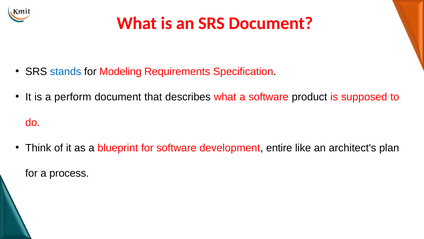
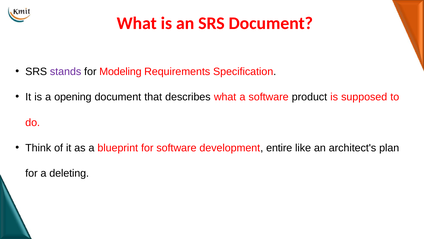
stands colour: blue -> purple (66, 71)
perform: perform -> opening (73, 97)
process: process -> deleting (69, 173)
